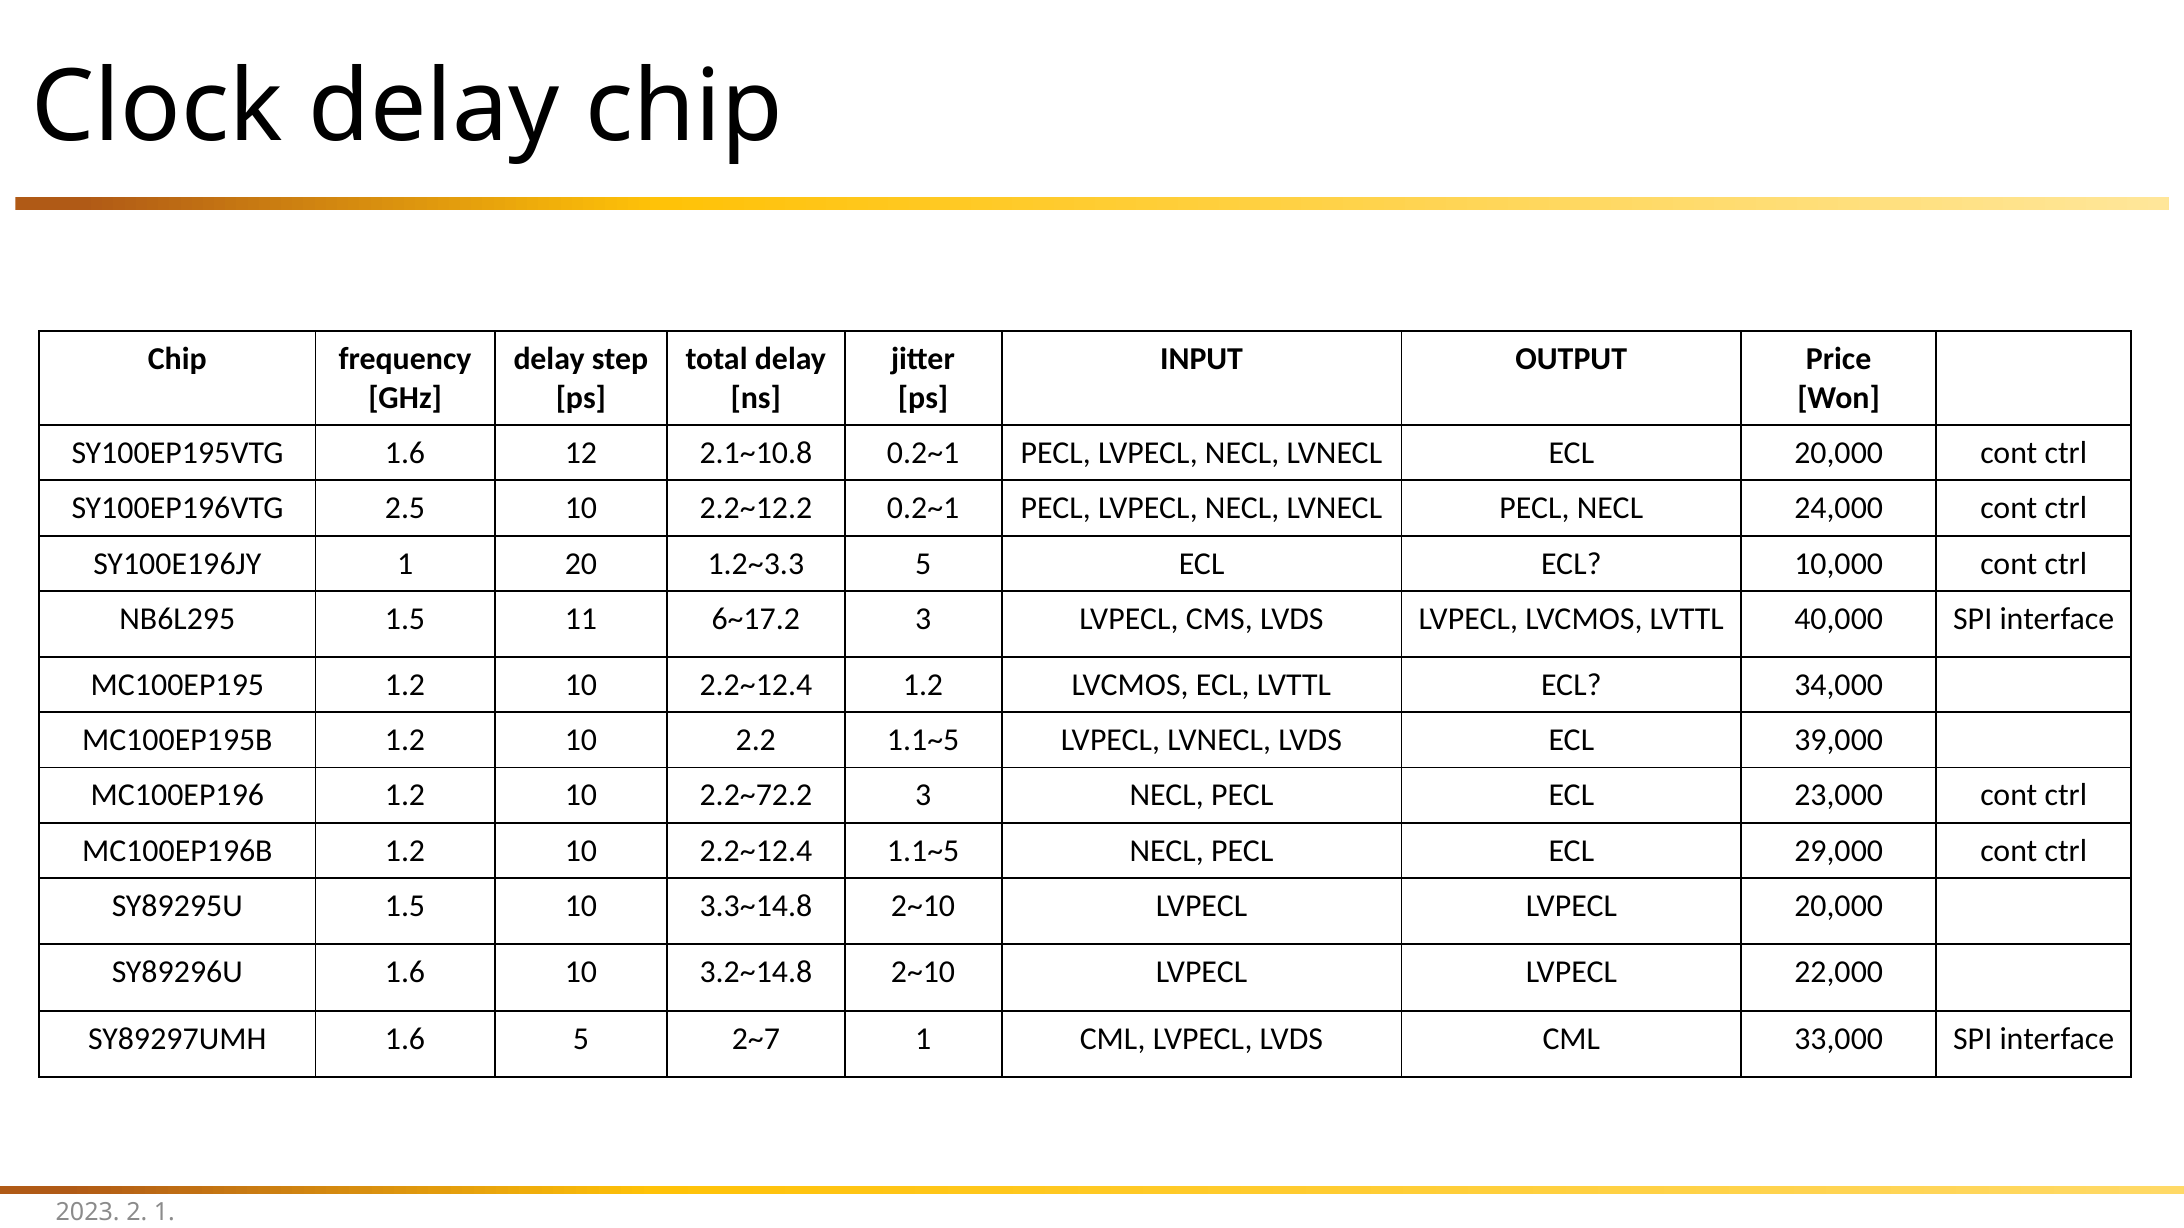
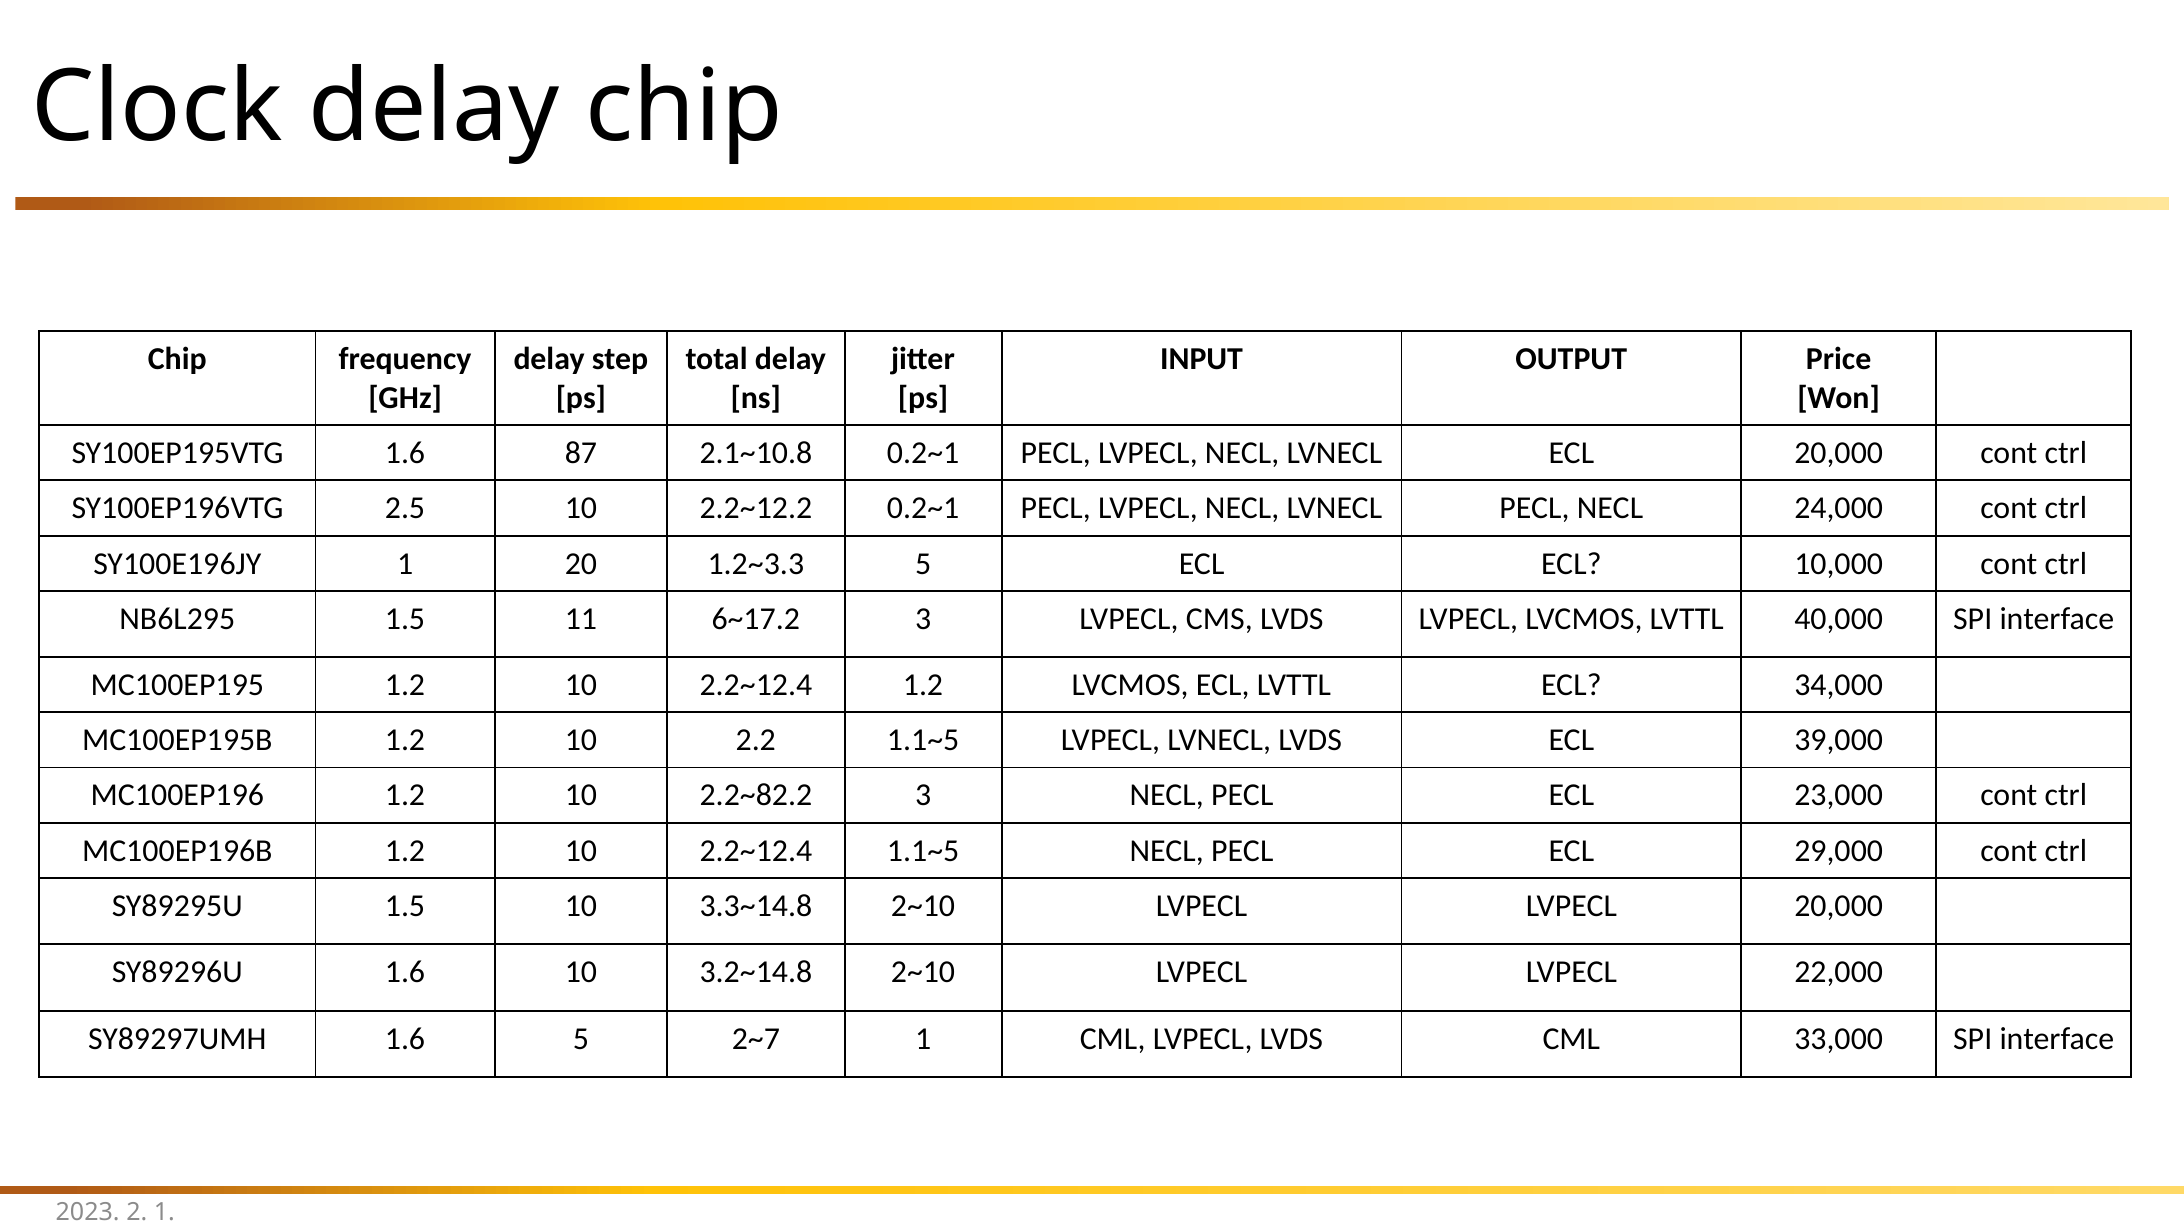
12: 12 -> 87 (581, 453)
2.2~72.2: 2.2~72.2 -> 2.2~82.2 (756, 796)
